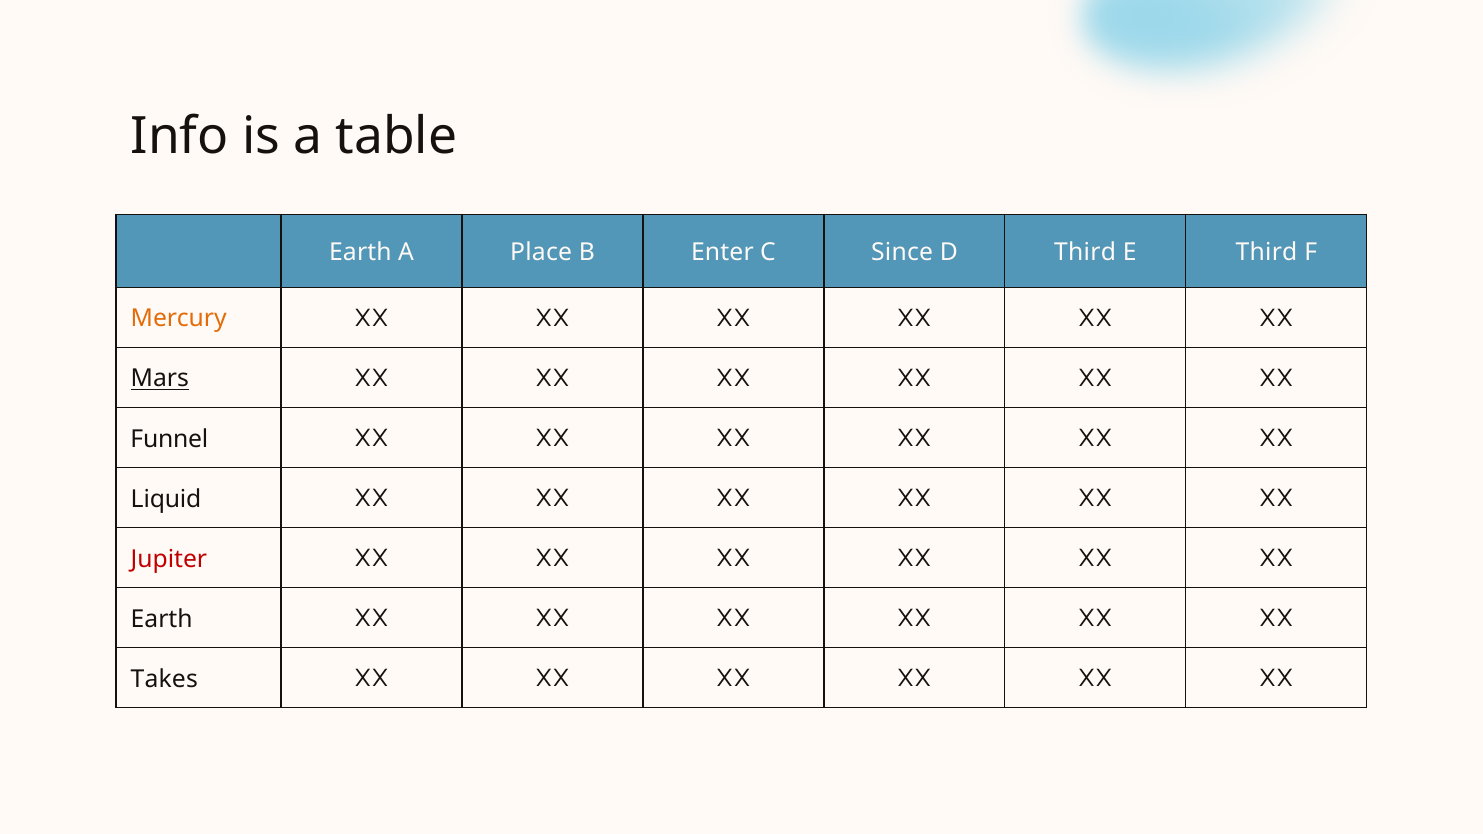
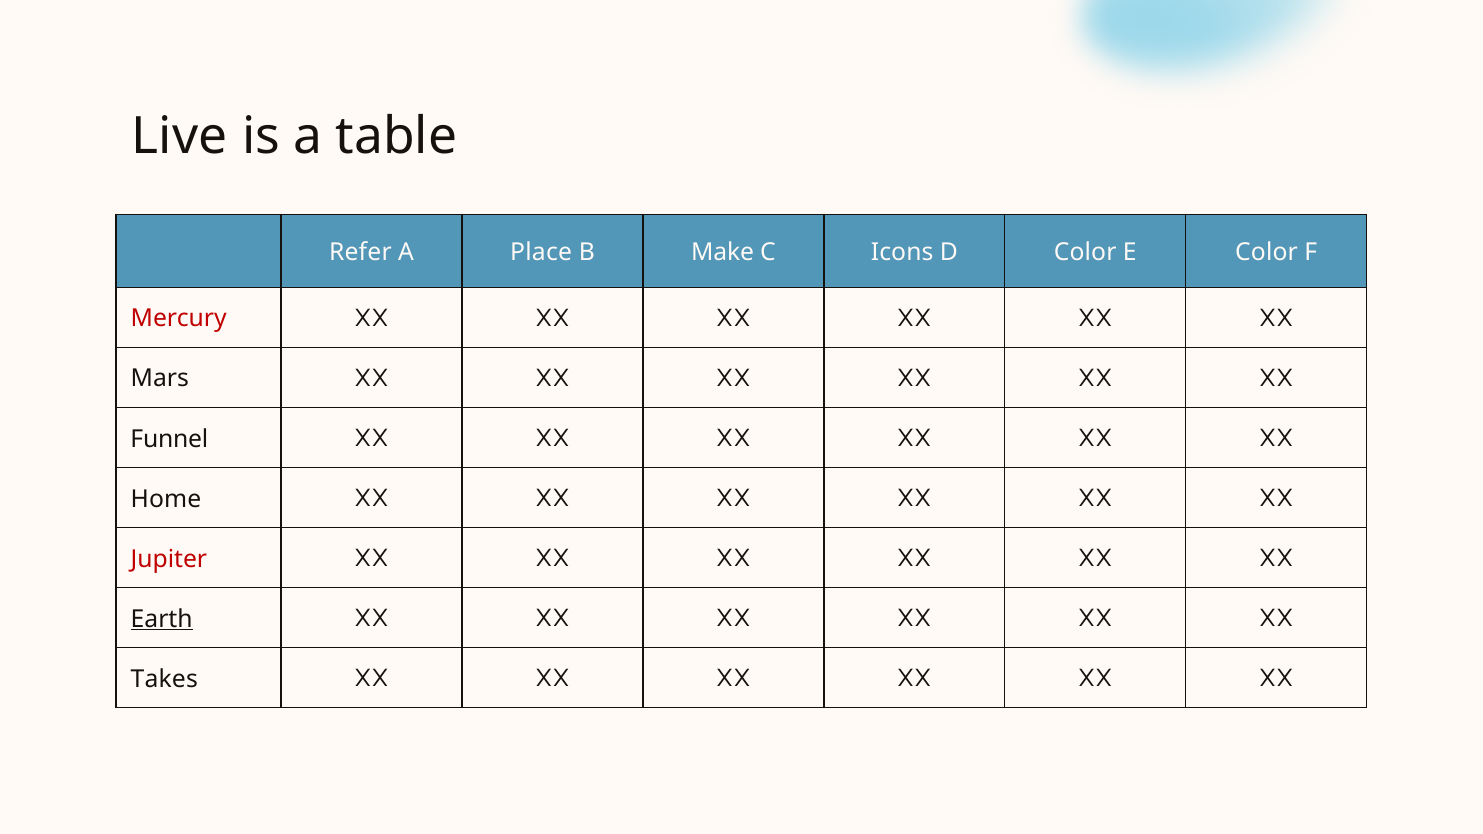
Info: Info -> Live (180, 136)
Earth: Earth -> Refer (360, 252)
Enter: Enter -> Make (723, 252)
Since: Since -> Icons (902, 252)
D Third: Third -> Color (1085, 252)
E Third: Third -> Color (1267, 252)
Mercury colour: orange -> red (179, 319)
Mars underline: present -> none (160, 379)
Liquid: Liquid -> Home (166, 499)
Earth underline: none -> present (162, 619)
